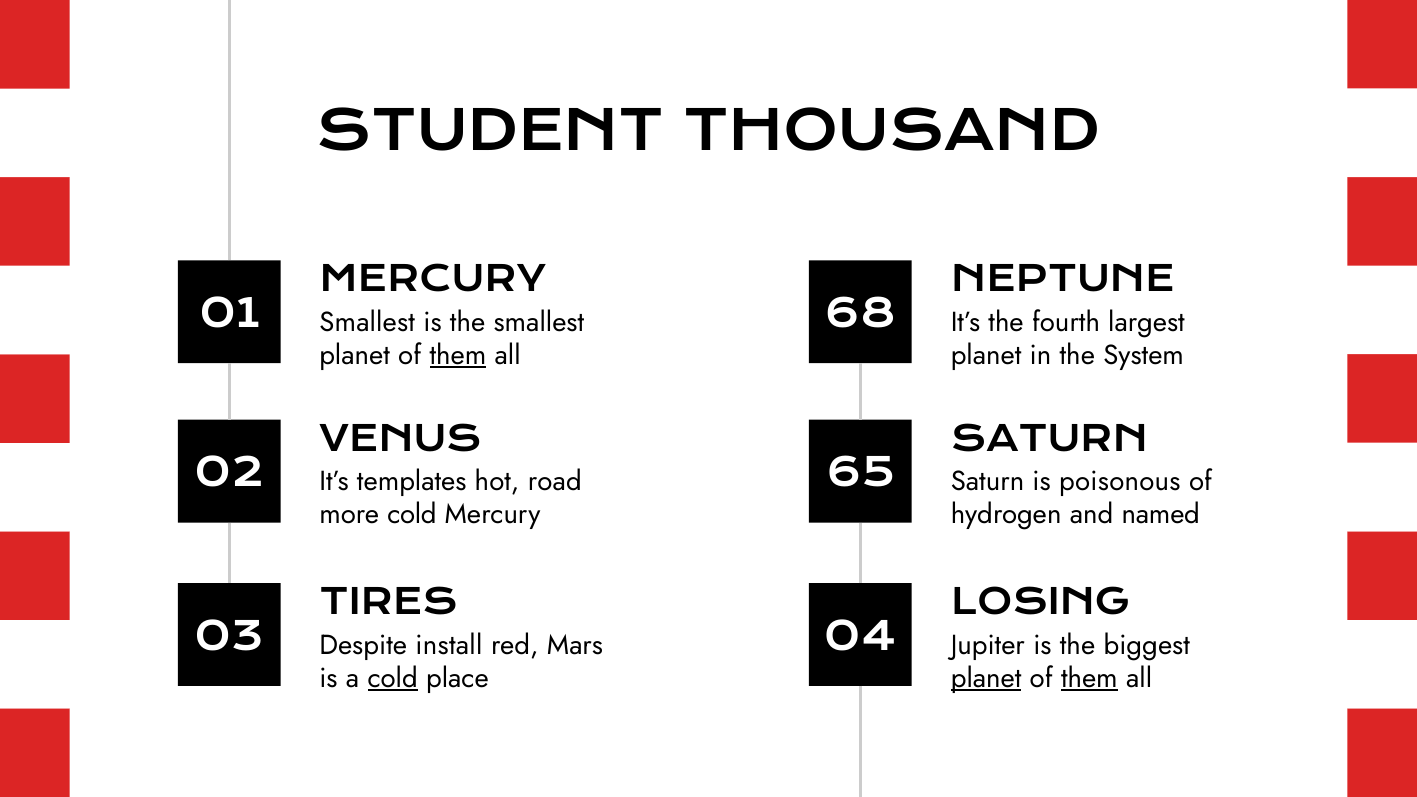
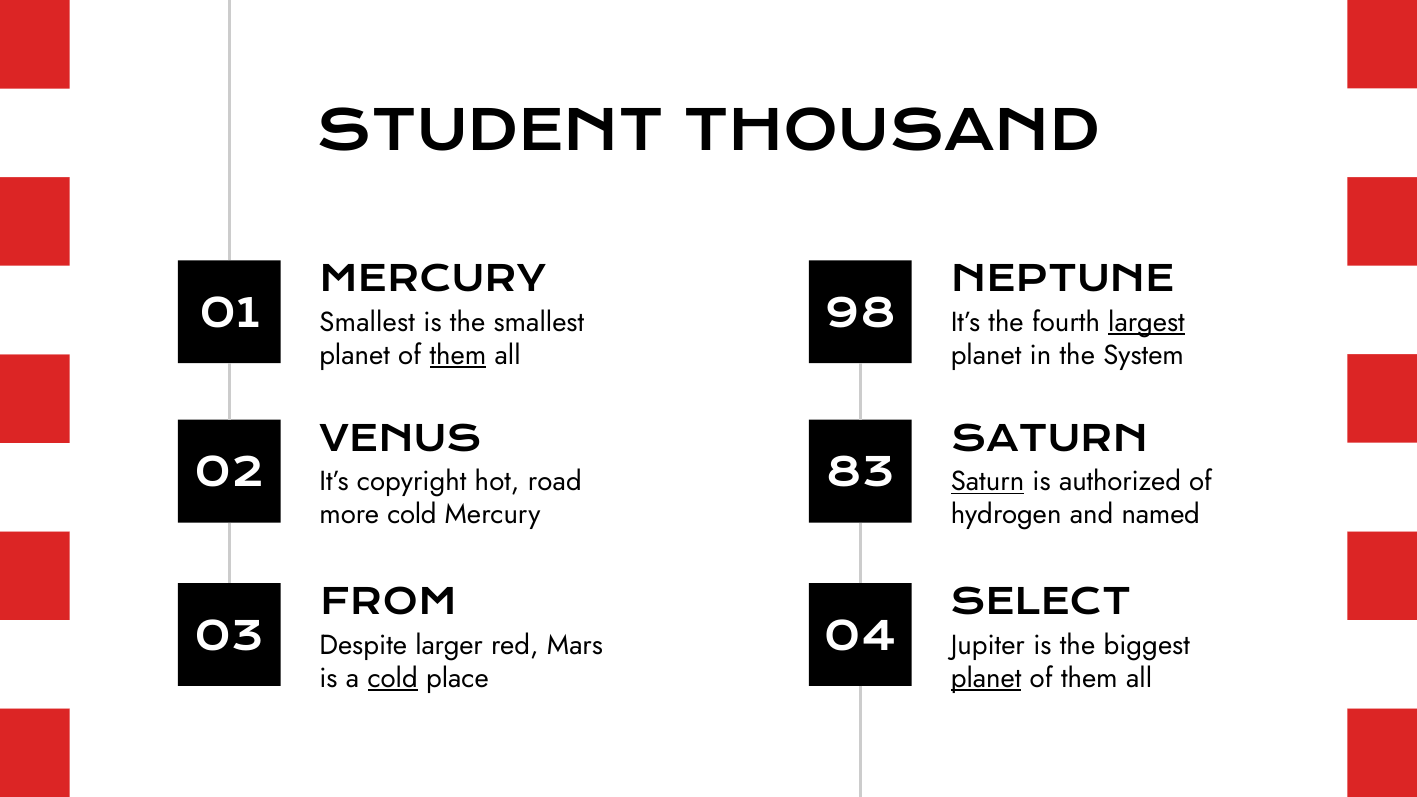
68: 68 -> 98 (860, 315)
largest underline: none -> present (1146, 322)
65: 65 -> 83 (860, 474)
templates: templates -> copyright (412, 482)
Saturn underline: none -> present (988, 482)
poisonous: poisonous -> authorized (1120, 482)
TIRES: TIRES -> FROM (388, 603)
LOSING: LOSING -> SELECT (1041, 603)
install: install -> larger (449, 645)
them underline: present -> none (1089, 678)
